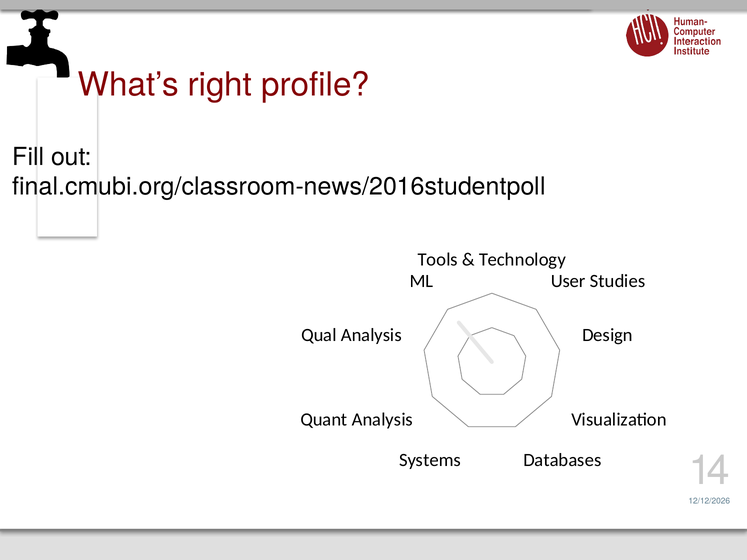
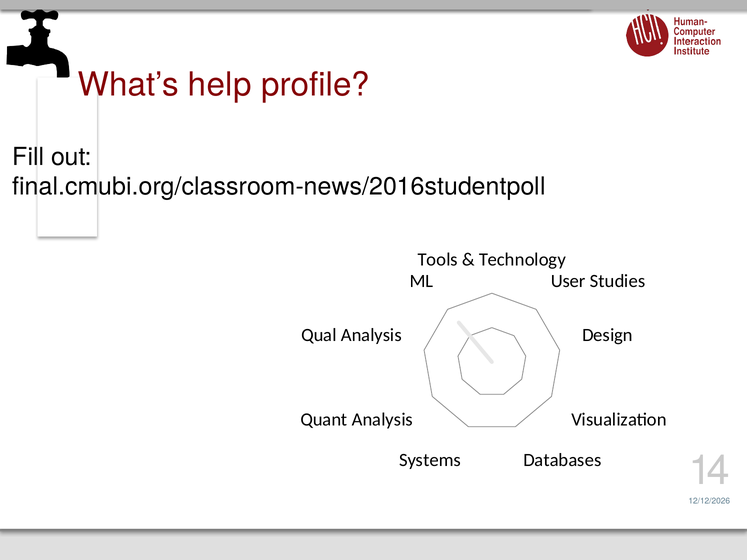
right: right -> help (220, 85)
